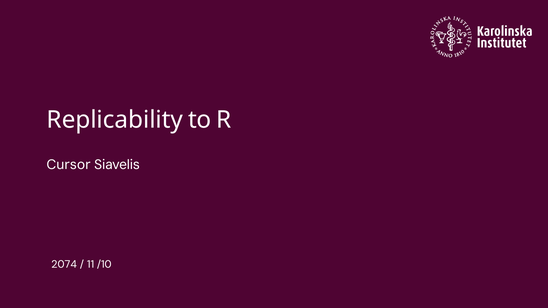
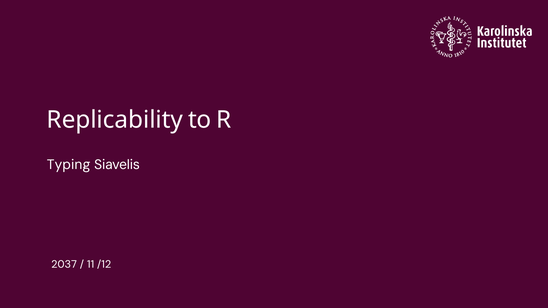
Cursor: Cursor -> Typing (69, 165)
2074: 2074 -> 2037 (64, 264)
/10: /10 -> /12 (104, 264)
